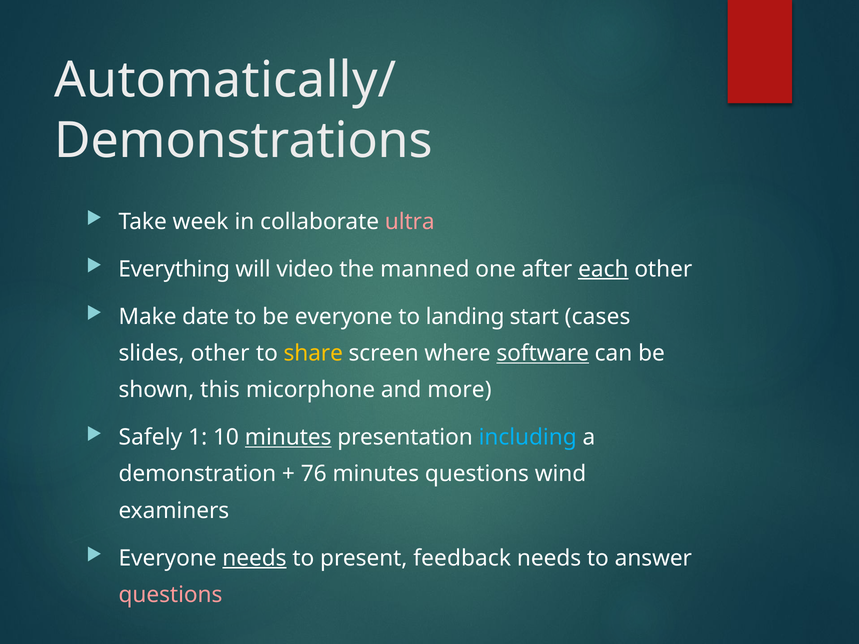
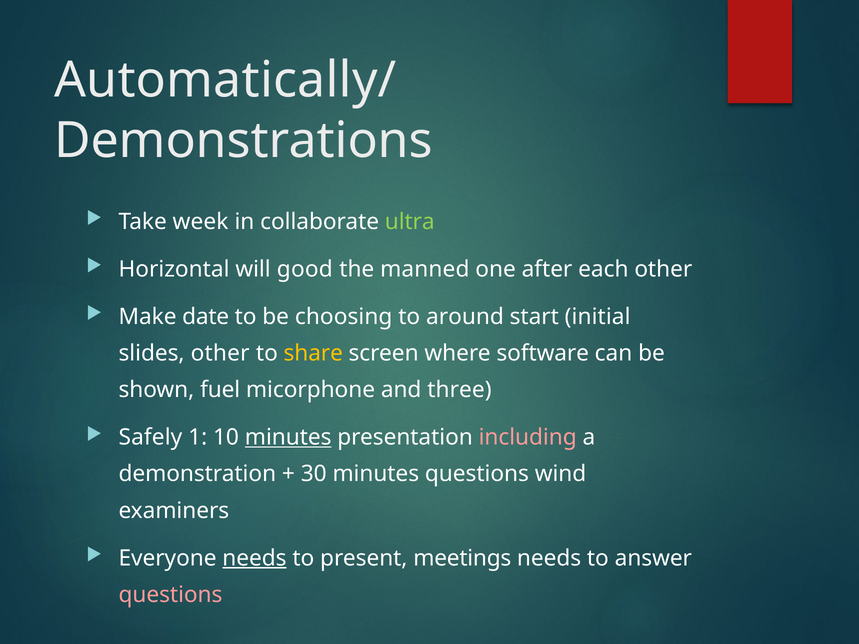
ultra colour: pink -> light green (410, 222)
Everything: Everything -> Horizontal (174, 269)
video: video -> good (305, 269)
each underline: present -> none (603, 269)
be everyone: everyone -> choosing (344, 317)
landing: landing -> around (465, 317)
cases: cases -> initial (598, 317)
software underline: present -> none (543, 353)
this: this -> fuel (220, 390)
more: more -> three (459, 390)
including colour: light blue -> pink (528, 437)
76: 76 -> 30 (314, 474)
feedback: feedback -> meetings (462, 558)
